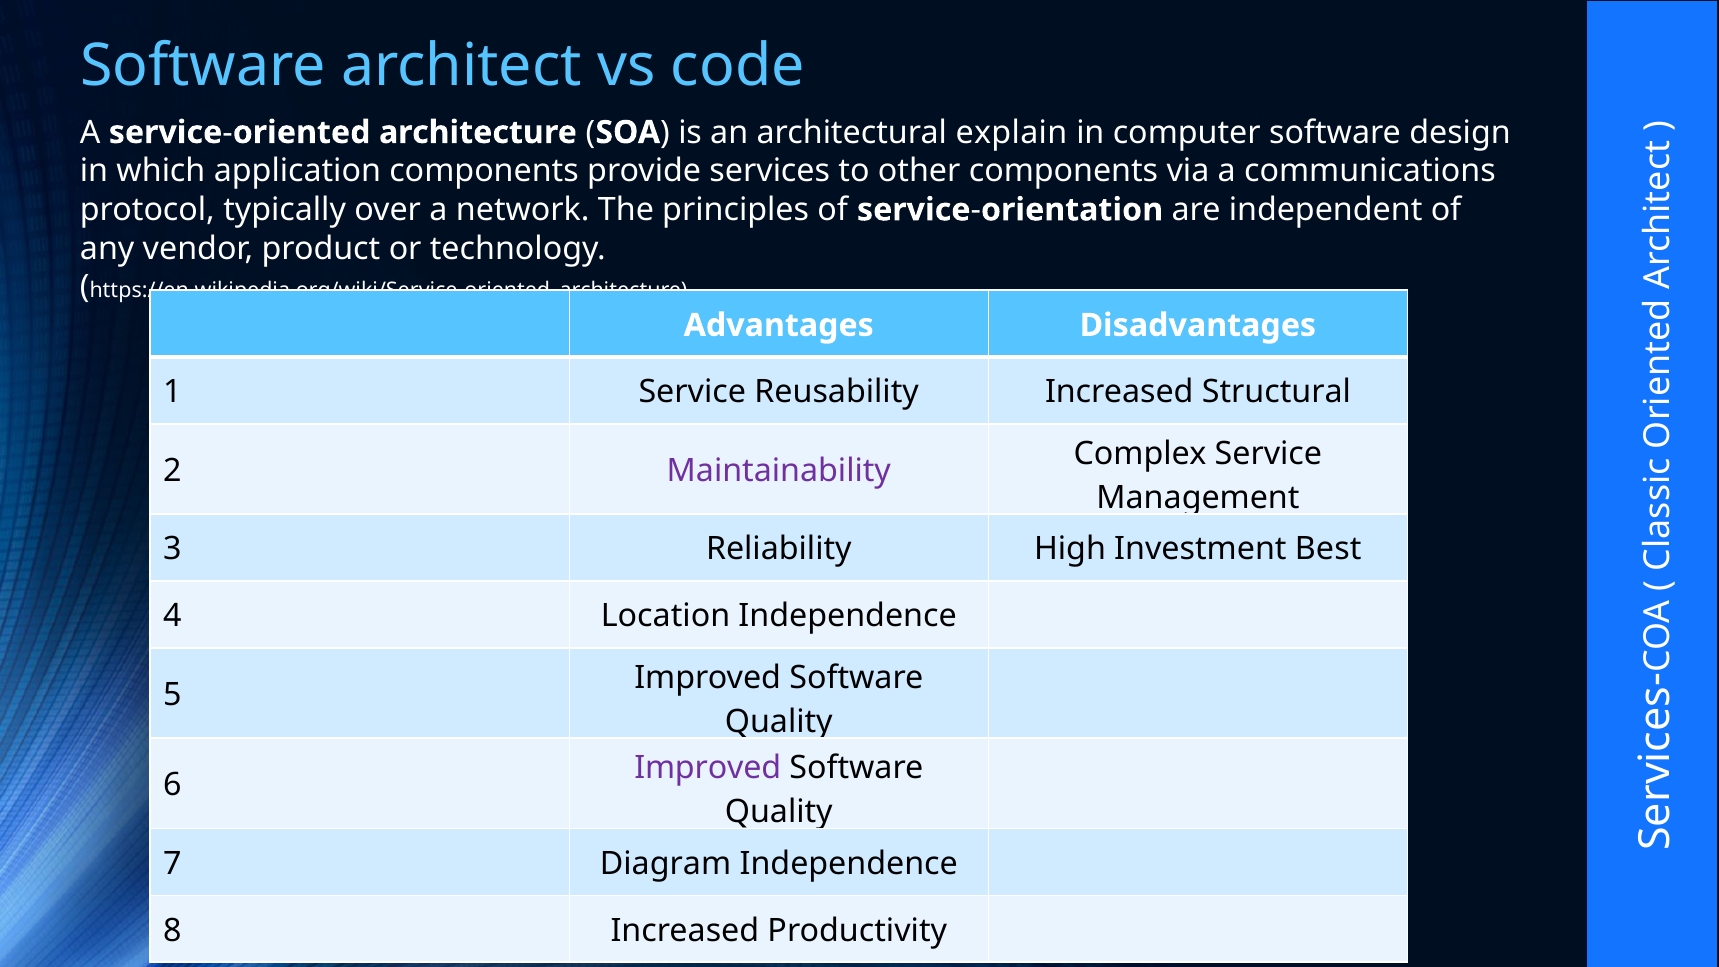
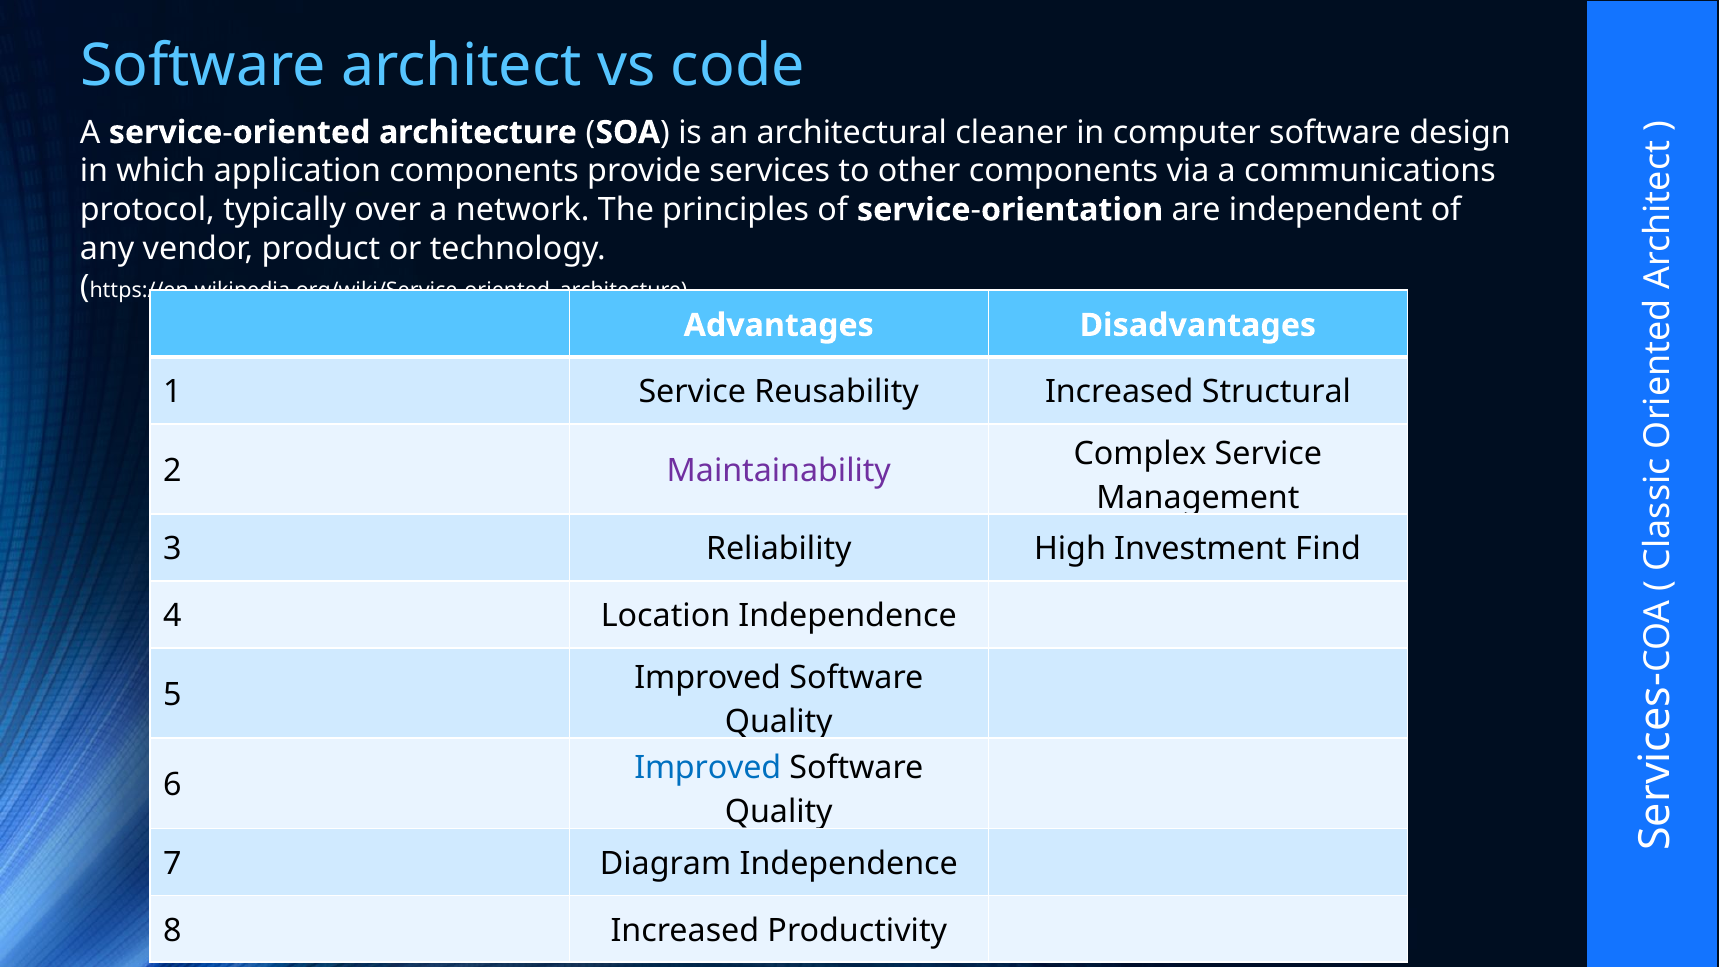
explain: explain -> cleaner (1012, 132)
Best: Best -> Find (1328, 549)
Improved colour: purple -> blue (708, 768)
